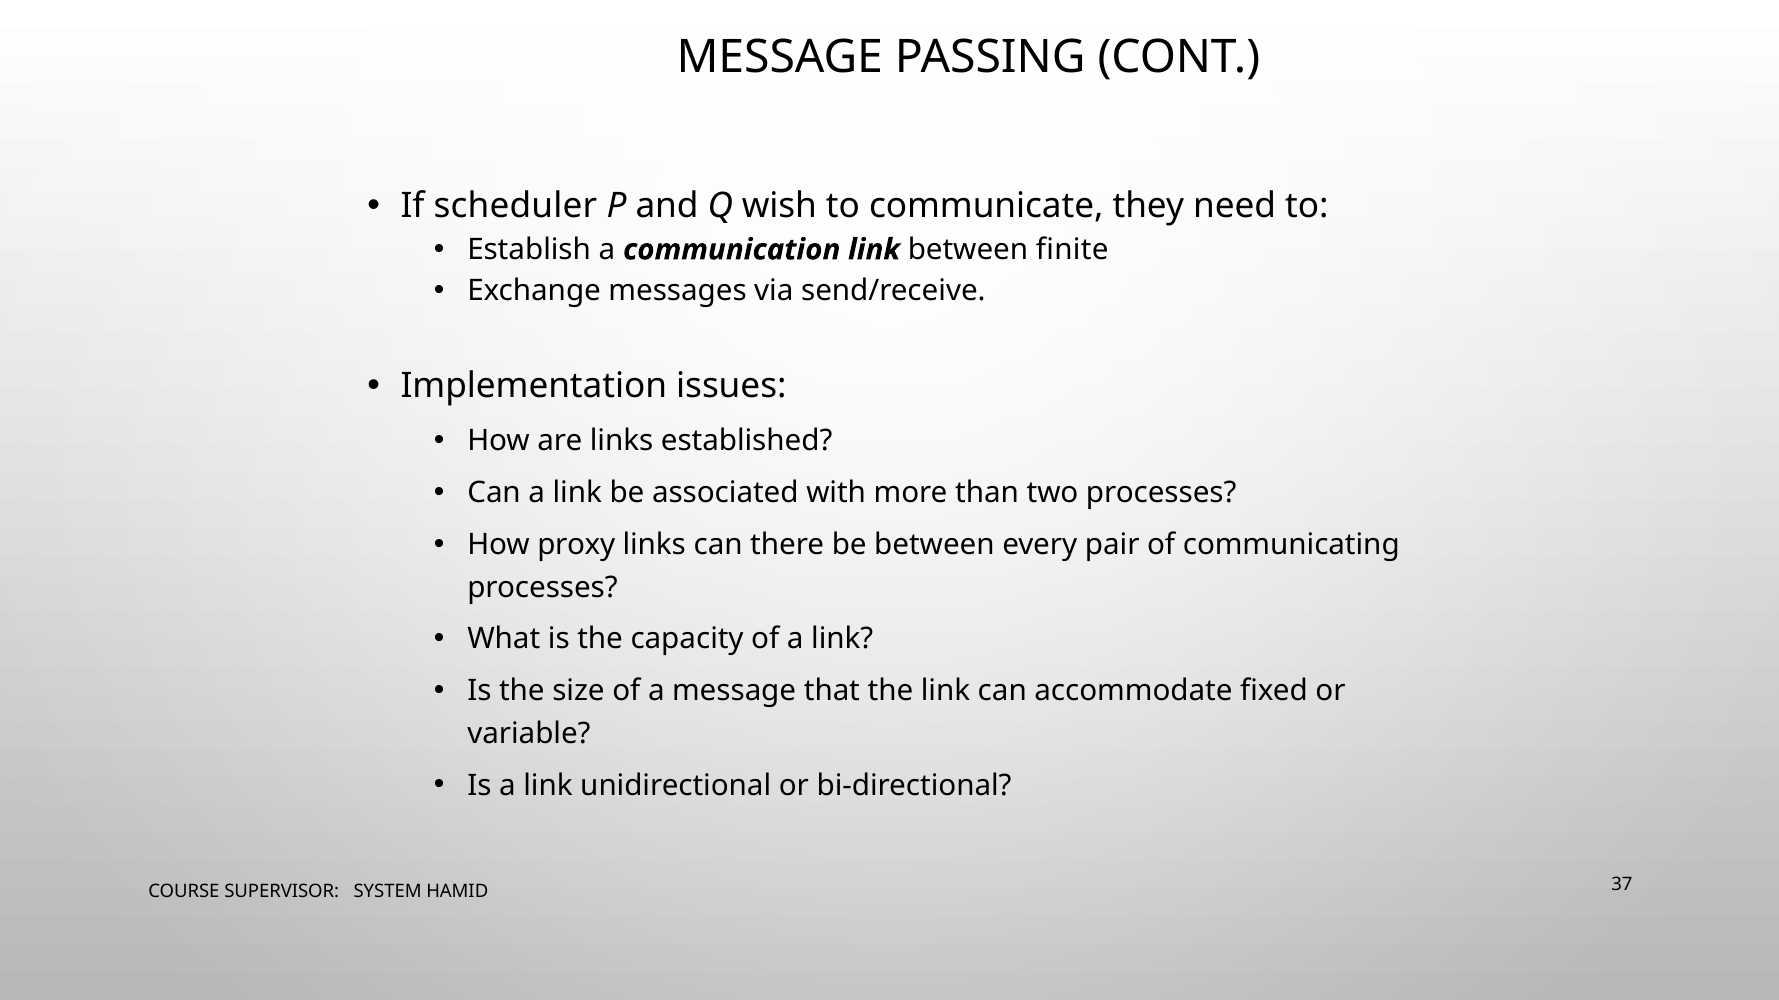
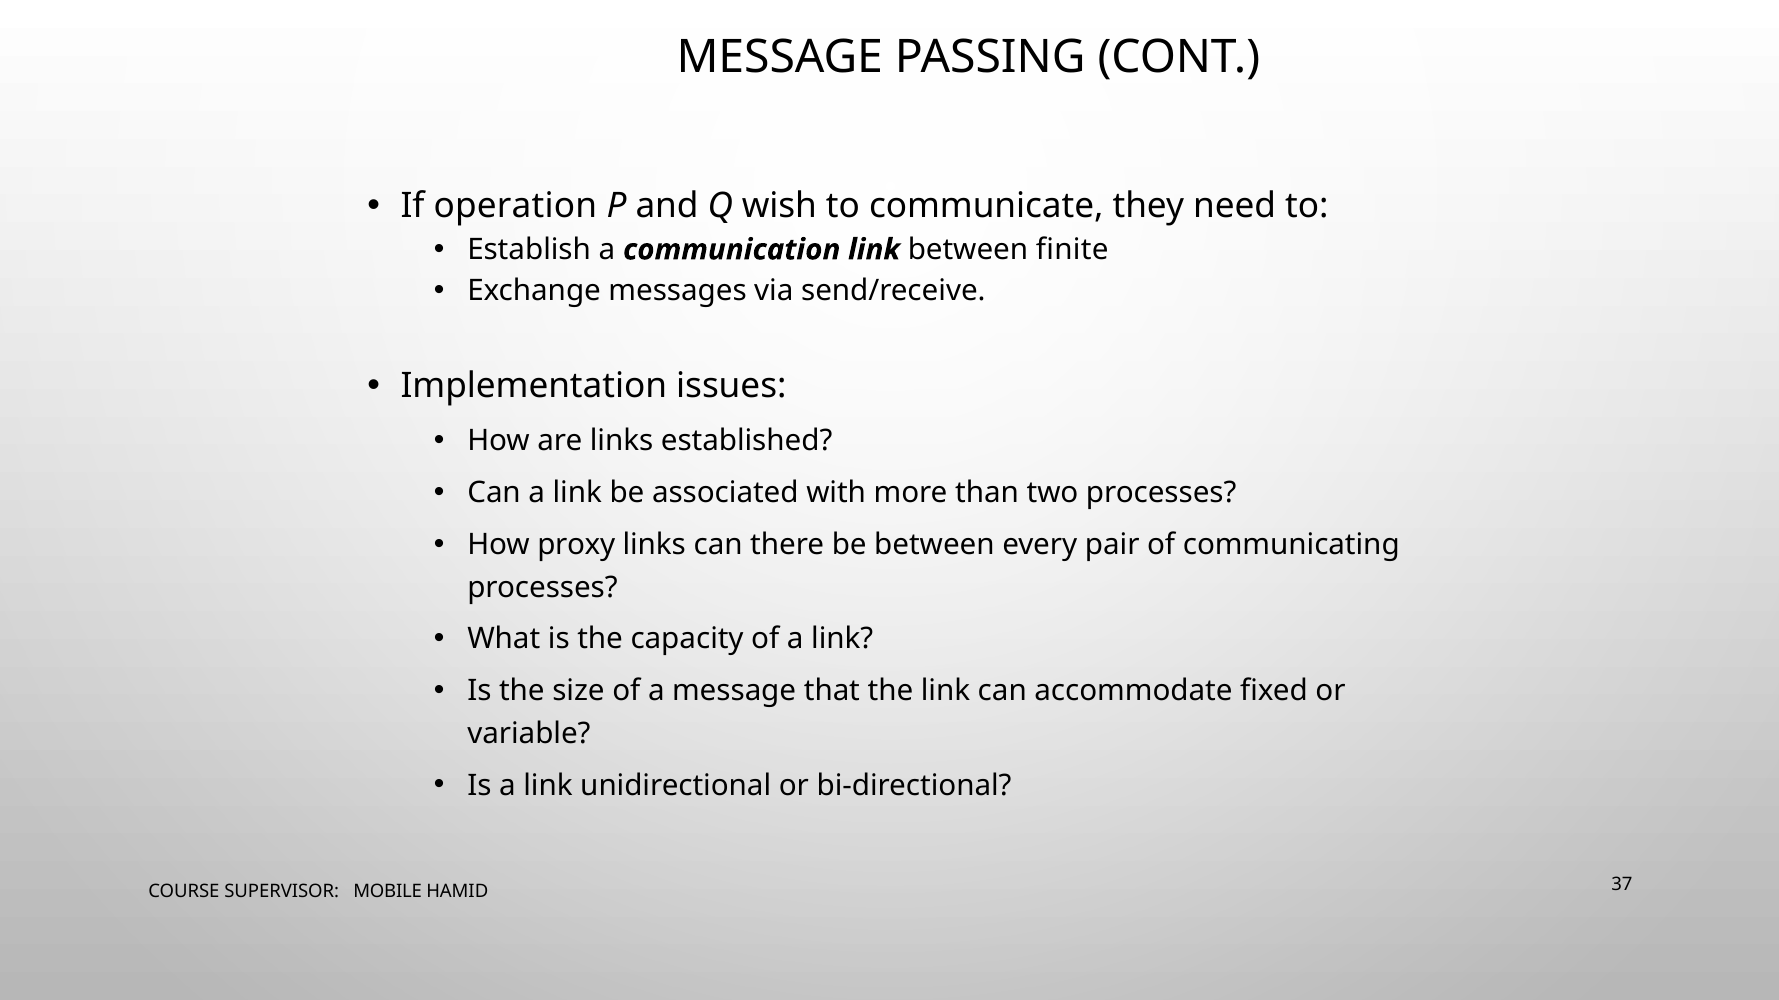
scheduler: scheduler -> operation (515, 206)
SYSTEM: SYSTEM -> MOBILE (388, 892)
